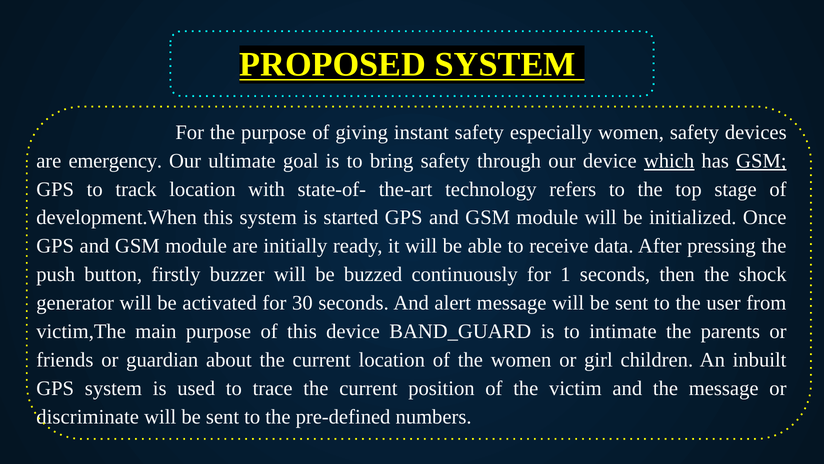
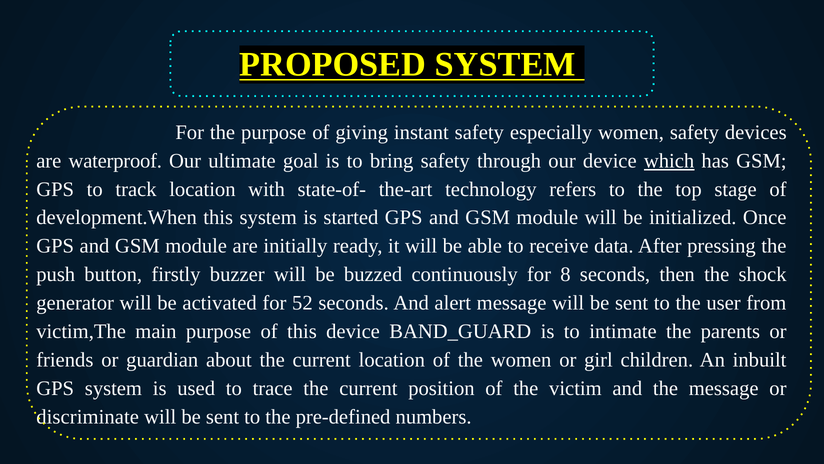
emergency: emergency -> waterproof (115, 161)
GSM underline: present -> none (761, 161)
1: 1 -> 8 (565, 274)
30: 30 -> 52 (302, 303)
